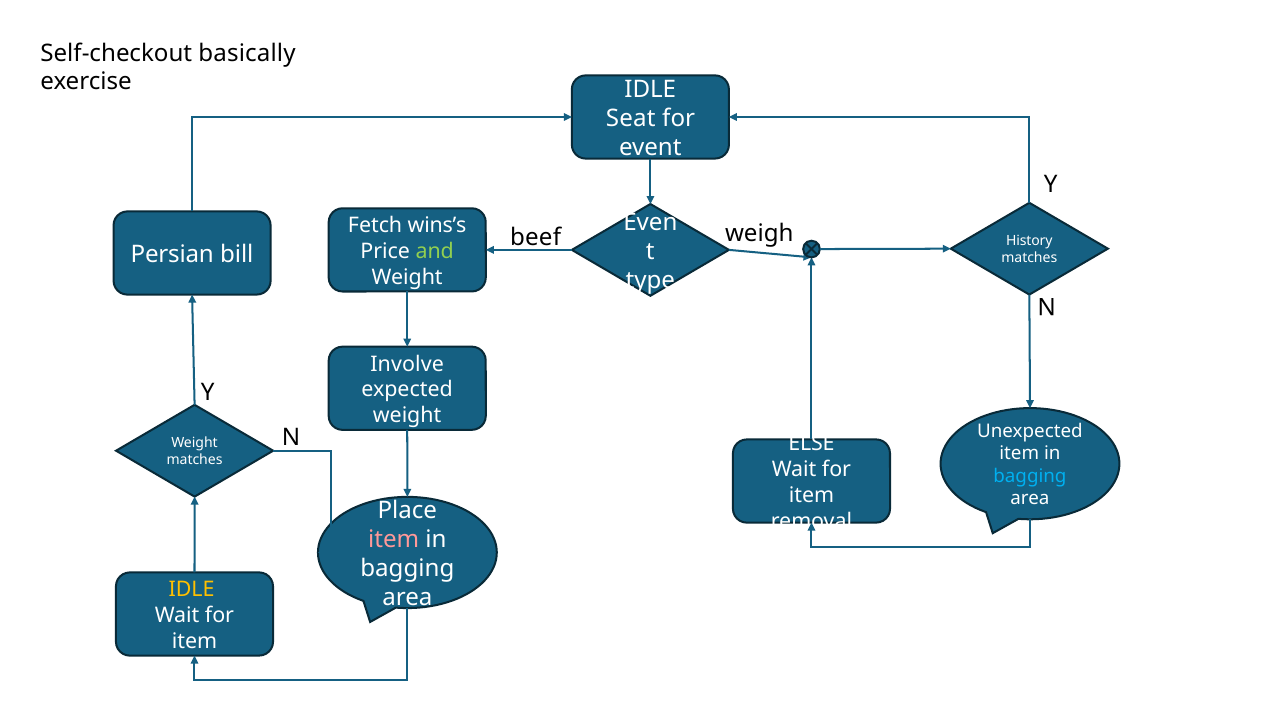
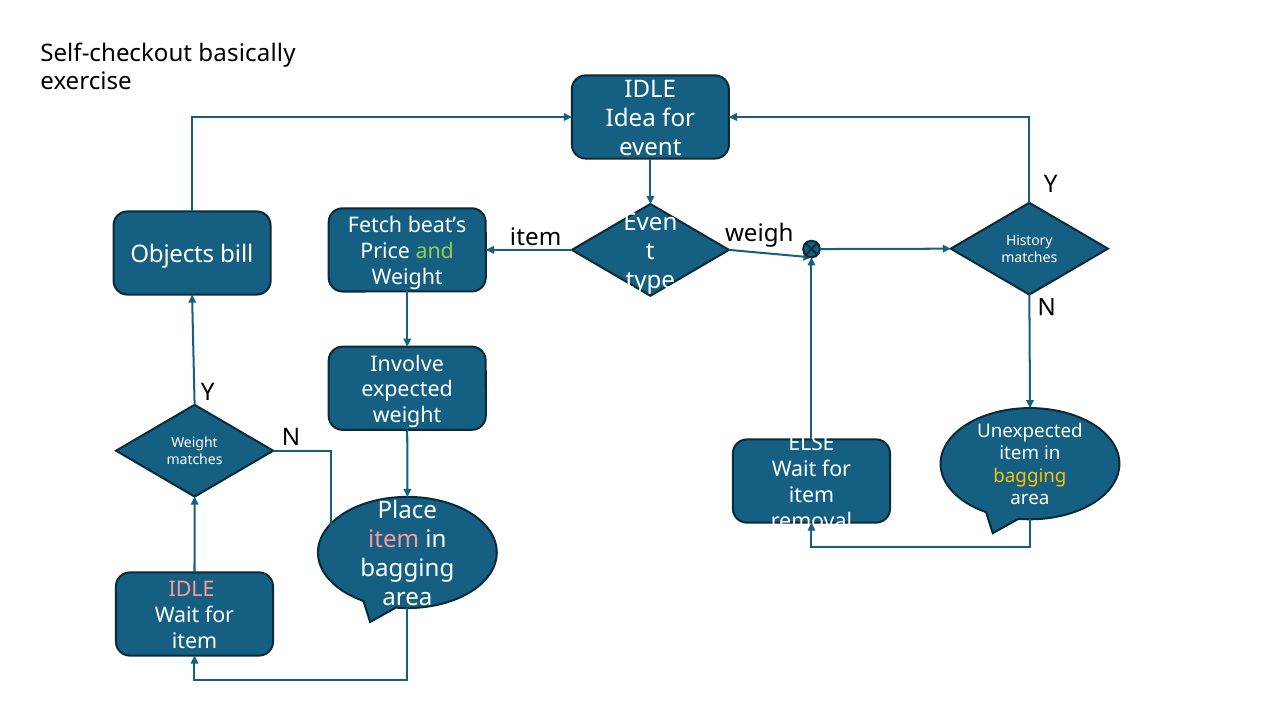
Seat: Seat -> Idea (631, 119)
wins’s: wins’s -> beat’s (437, 226)
beef: beef -> item (536, 238)
Persian: Persian -> Objects (172, 255)
bagging colour: light blue -> yellow (1030, 476)
IDLE colour: yellow -> pink (192, 590)
